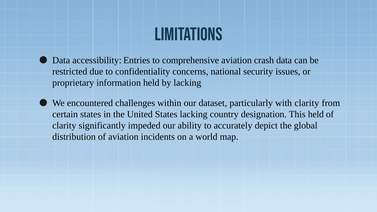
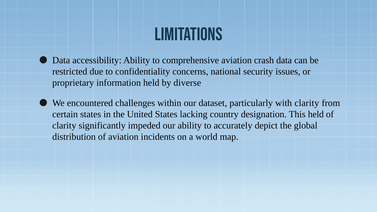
accessibility Entries: Entries -> Ability (137, 60)
by lacking: lacking -> diverse (187, 83)
